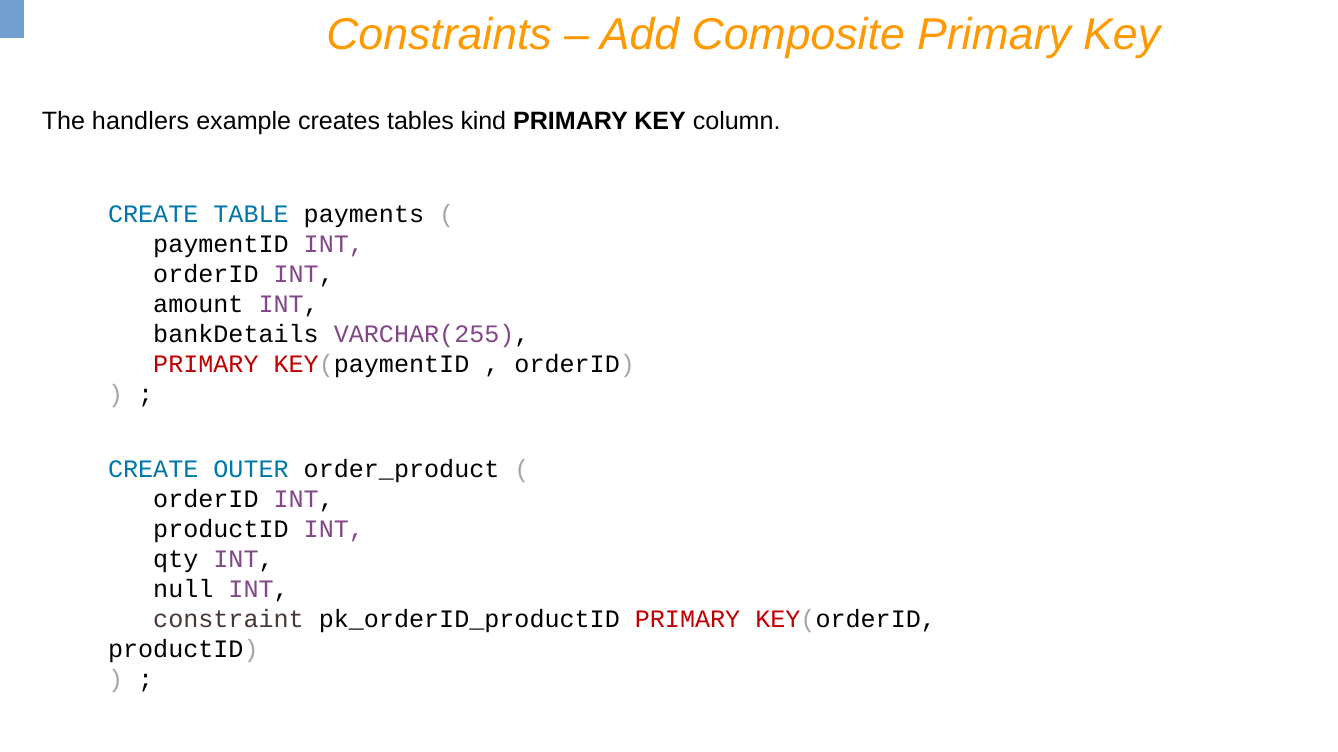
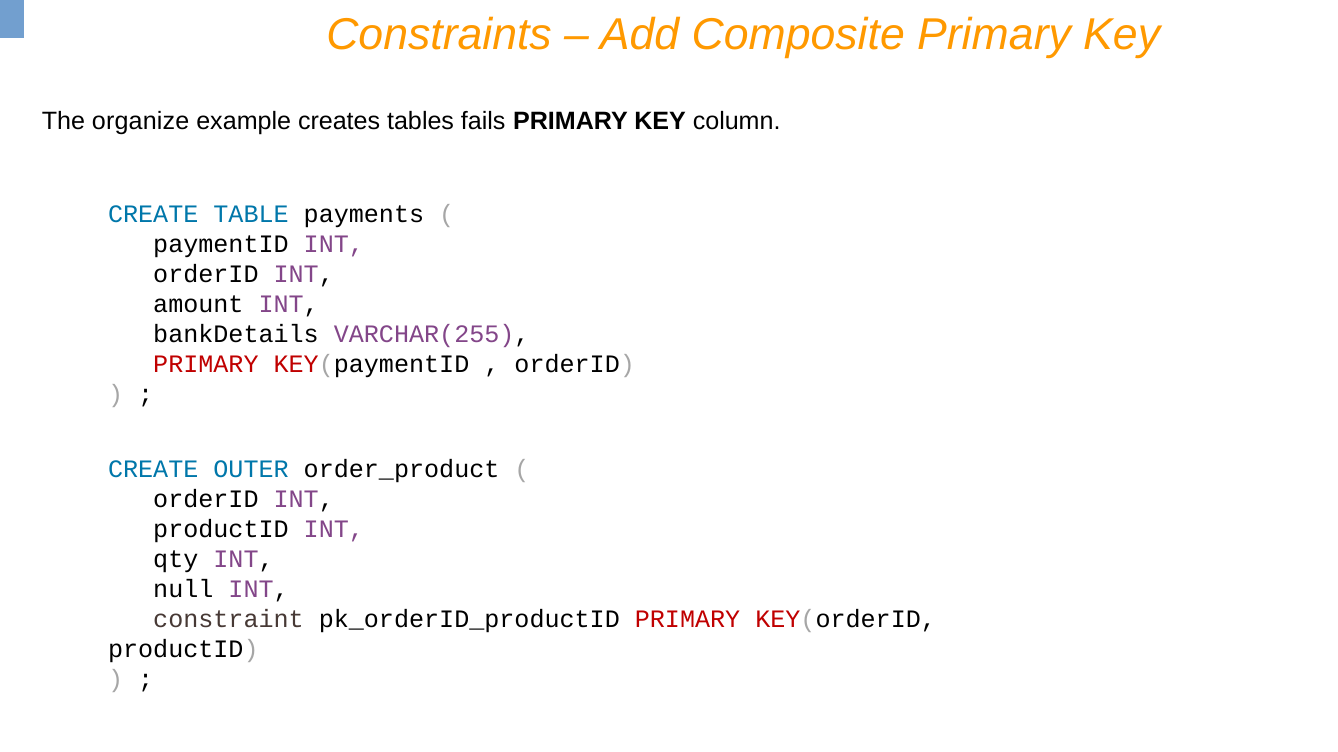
handlers: handlers -> organize (141, 121)
kind: kind -> fails (483, 121)
